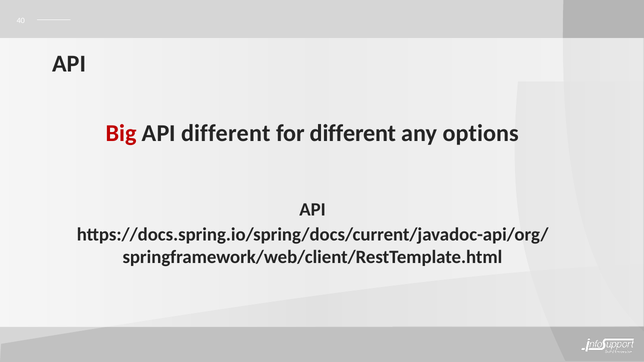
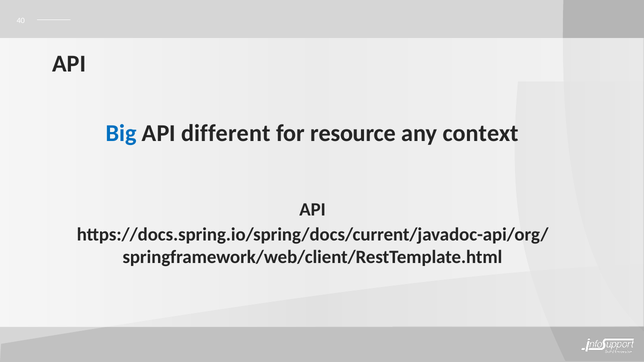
Big colour: red -> blue (121, 133)
for different: different -> resource (353, 133)
options: options -> context (481, 133)
